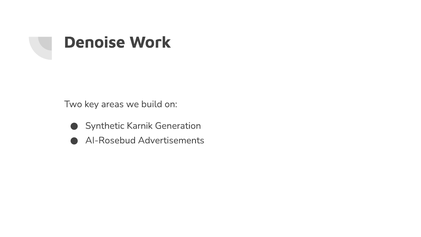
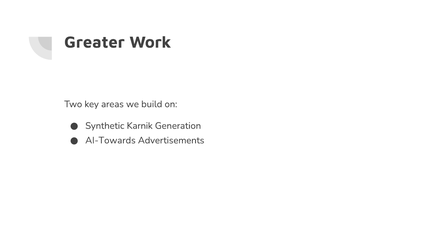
Denoise: Denoise -> Greater (94, 42)
AI-Rosebud: AI-Rosebud -> AI-Towards (110, 140)
